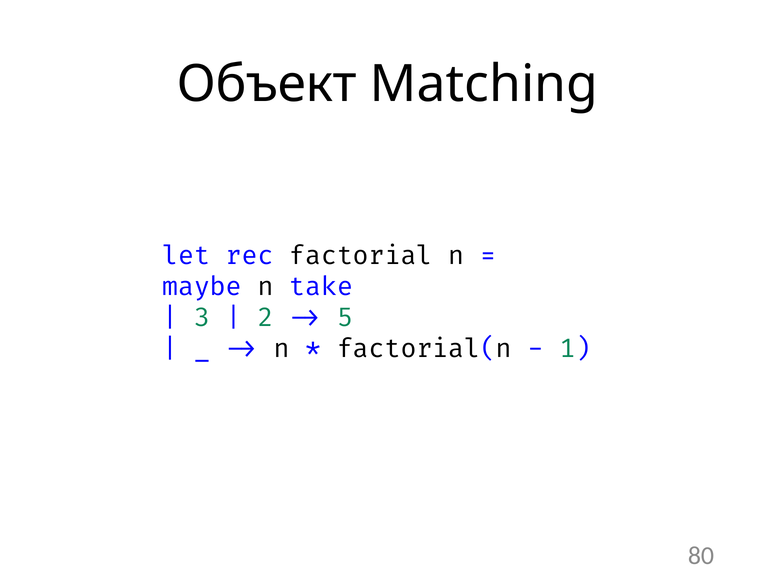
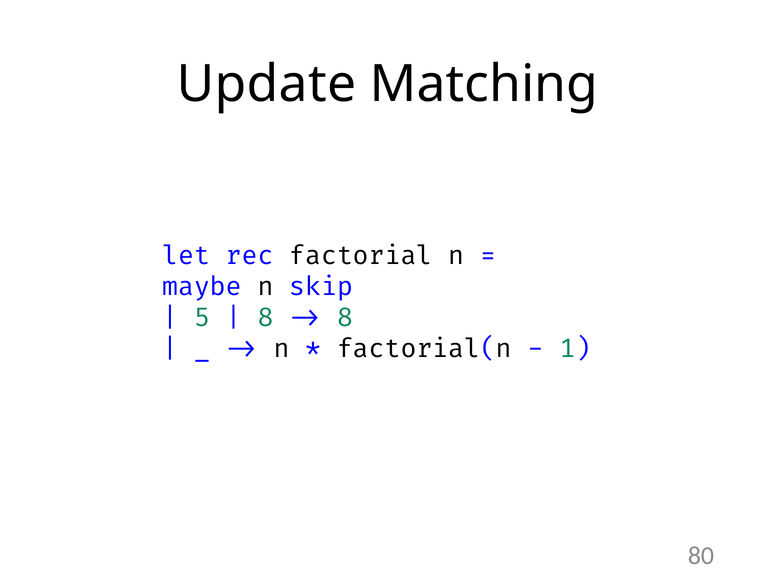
Объект: Объект -> Update (266, 84)
take: take -> skip (321, 287)
3: 3 -> 5 (202, 318)
2: 2 -> 8 (266, 318)
5: 5 -> 8 (345, 318)
